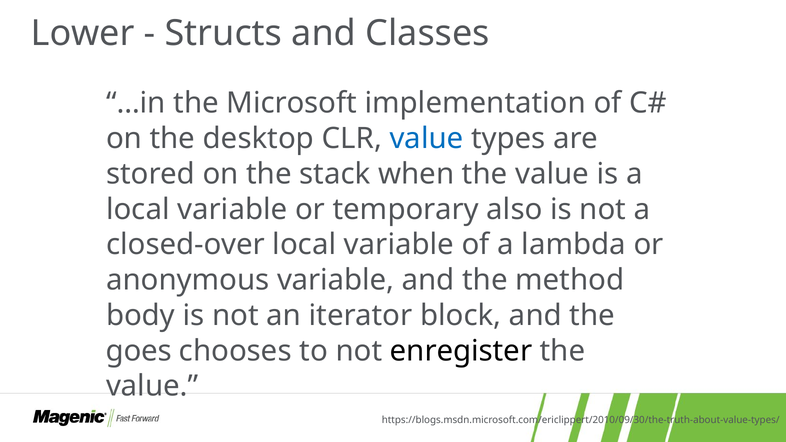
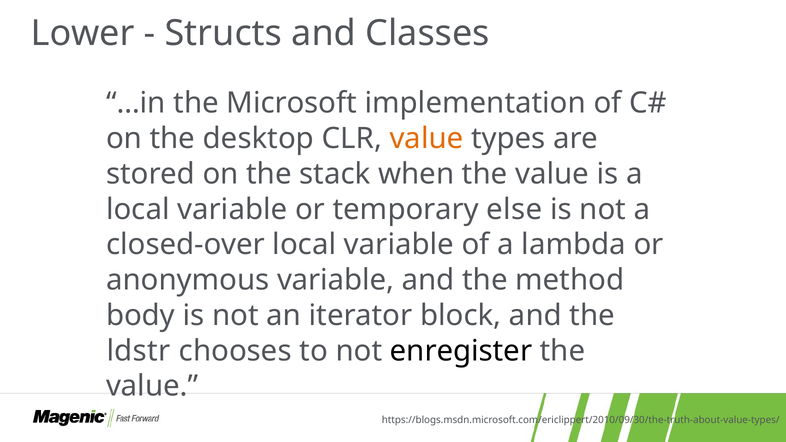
value colour: blue -> orange (426, 139)
also: also -> else (514, 209)
goes: goes -> ldstr (138, 351)
